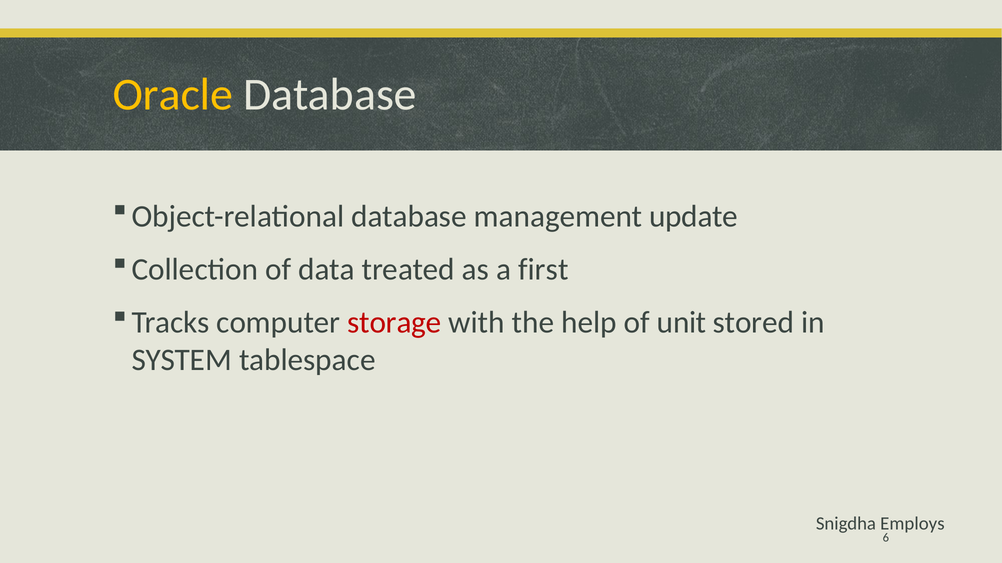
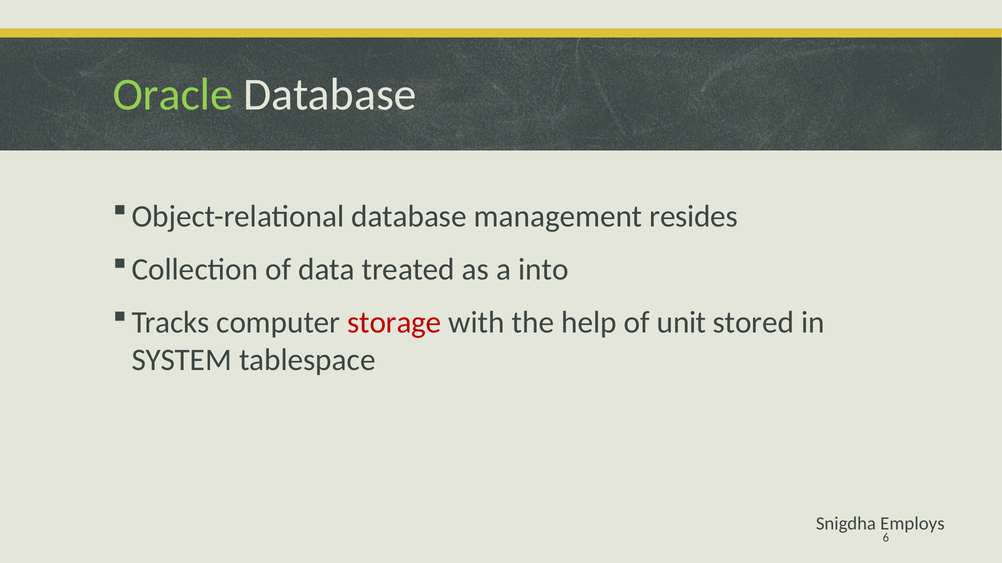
Oracle colour: yellow -> light green (173, 95)
update: update -> resides (694, 216)
first: first -> into (543, 270)
